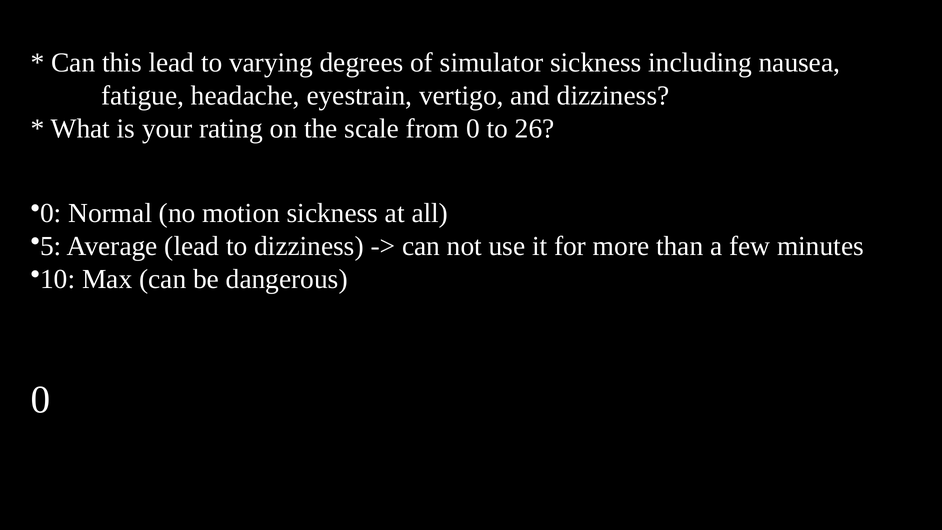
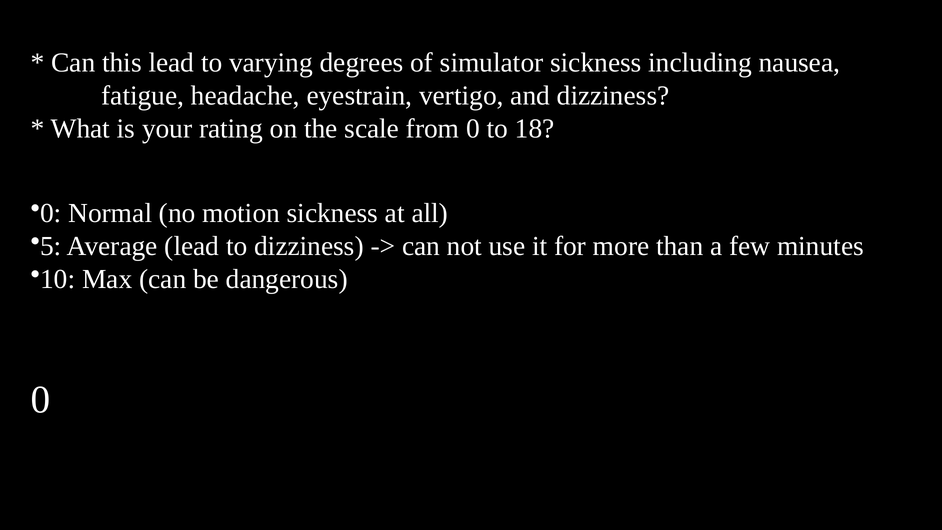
26: 26 -> 18 (535, 128)
